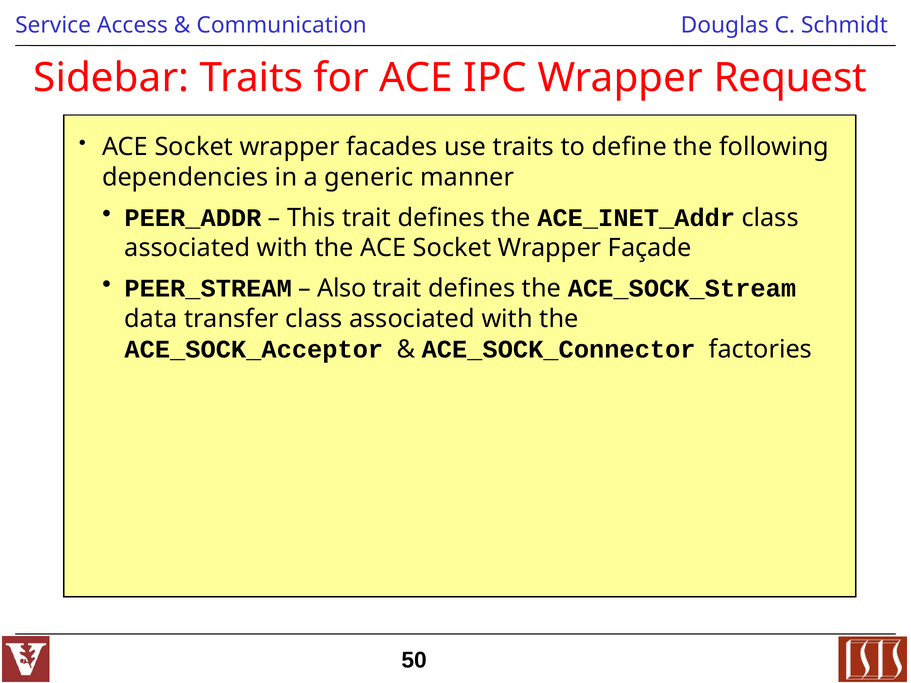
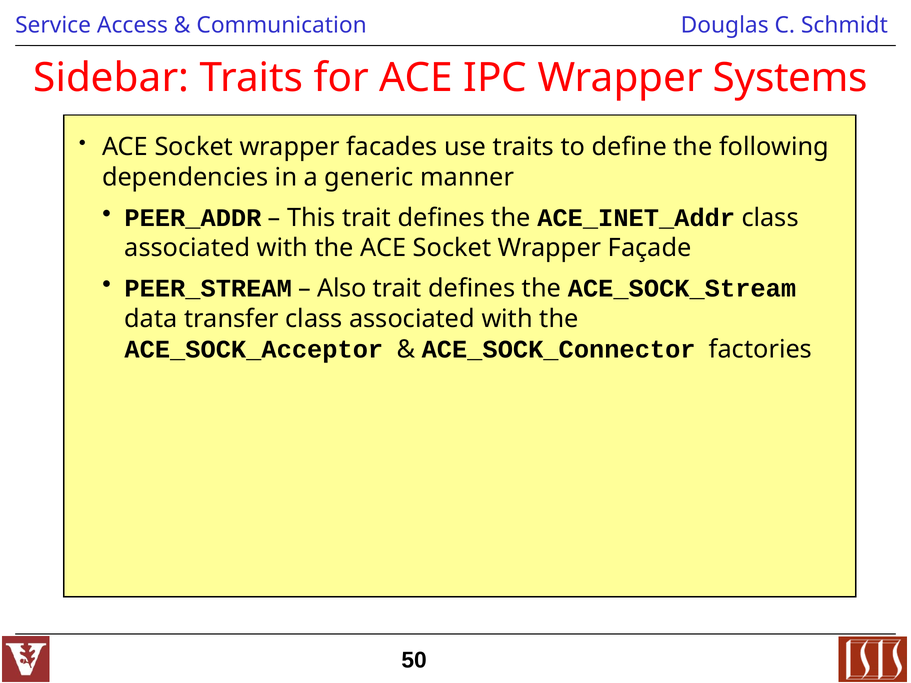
Request: Request -> Systems (790, 78)
